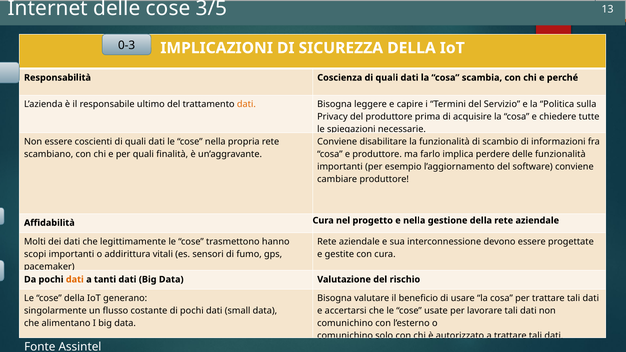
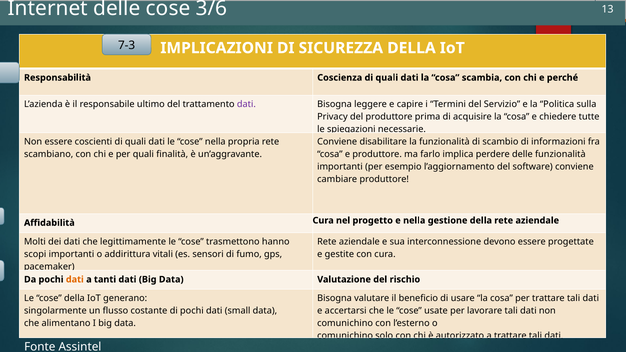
3/5: 3/5 -> 3/6 (212, 9)
0-3: 0-3 -> 7-3 (127, 45)
dati colour: orange -> purple (246, 104)
